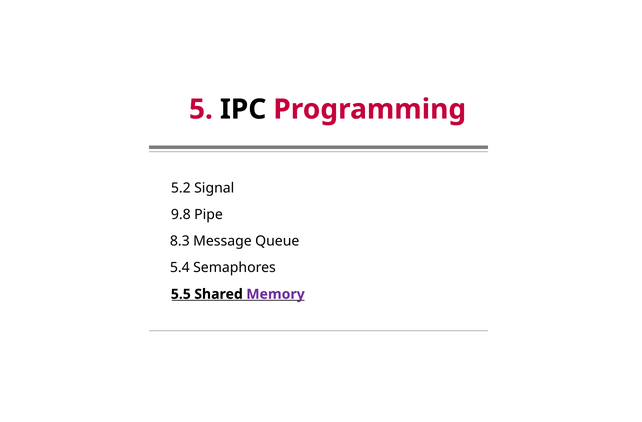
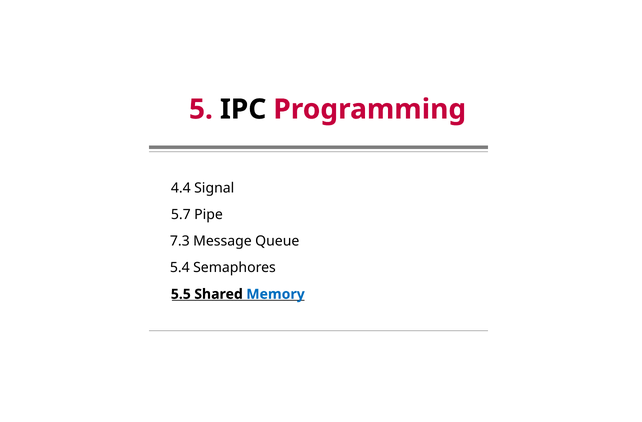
5.2: 5.2 -> 4.4 (181, 188)
9.8: 9.8 -> 5.7 (181, 214)
8.3: 8.3 -> 7.3 (180, 241)
Memory colour: purple -> blue (276, 294)
